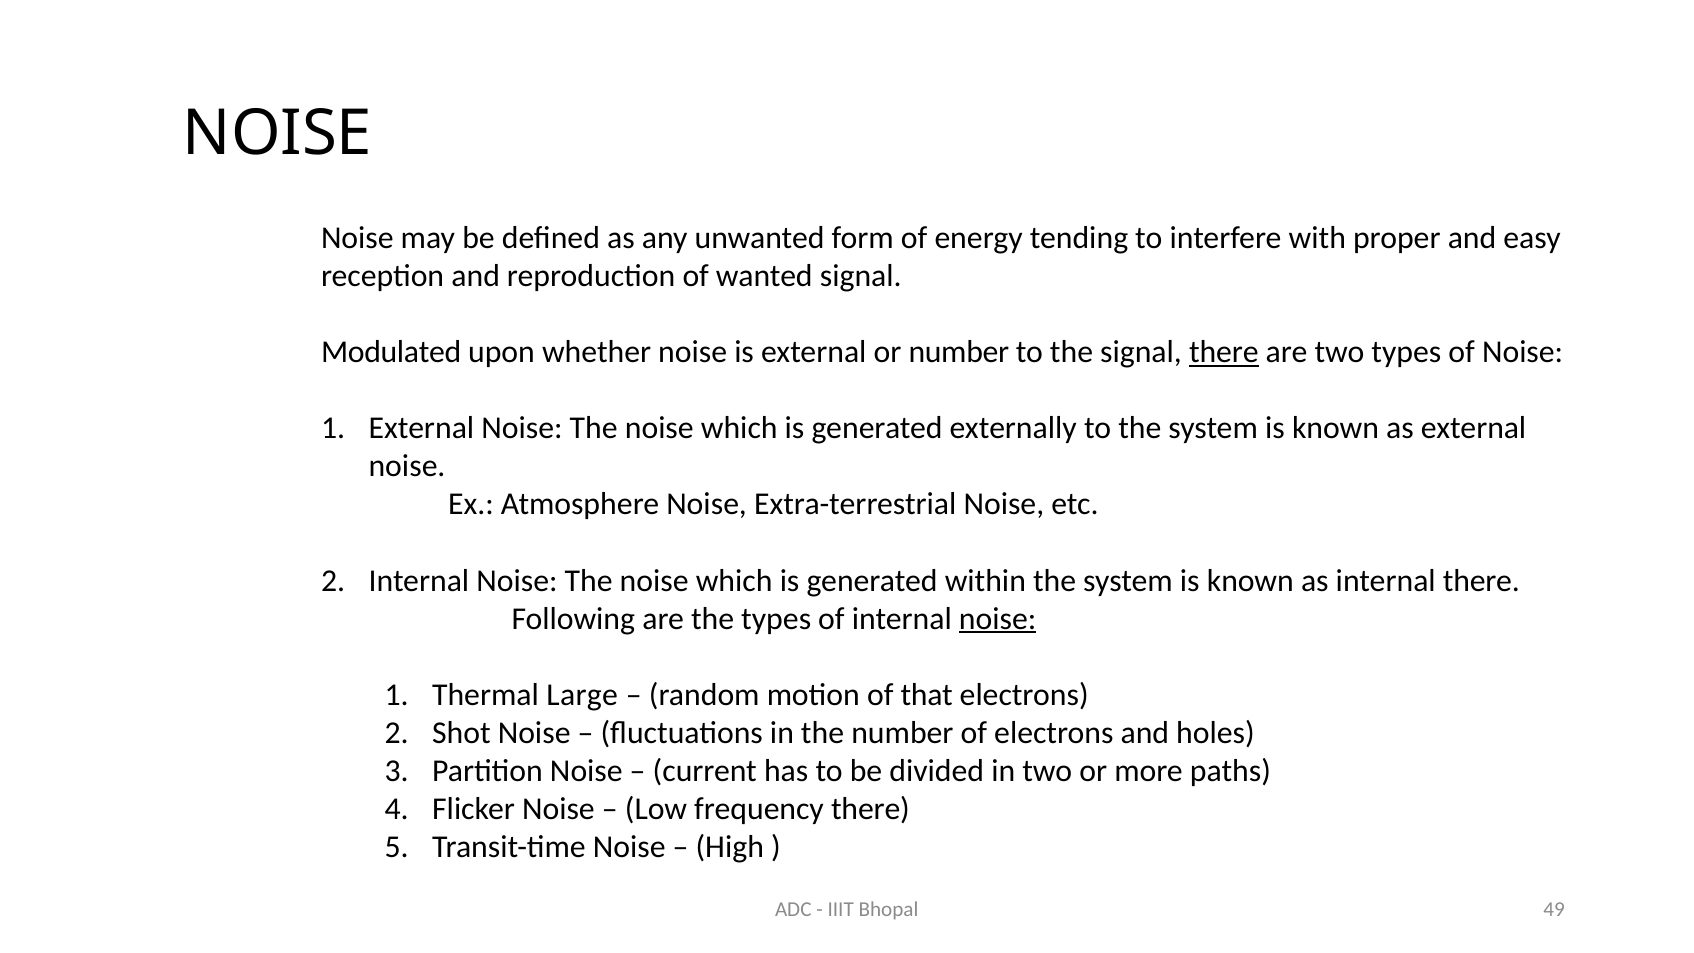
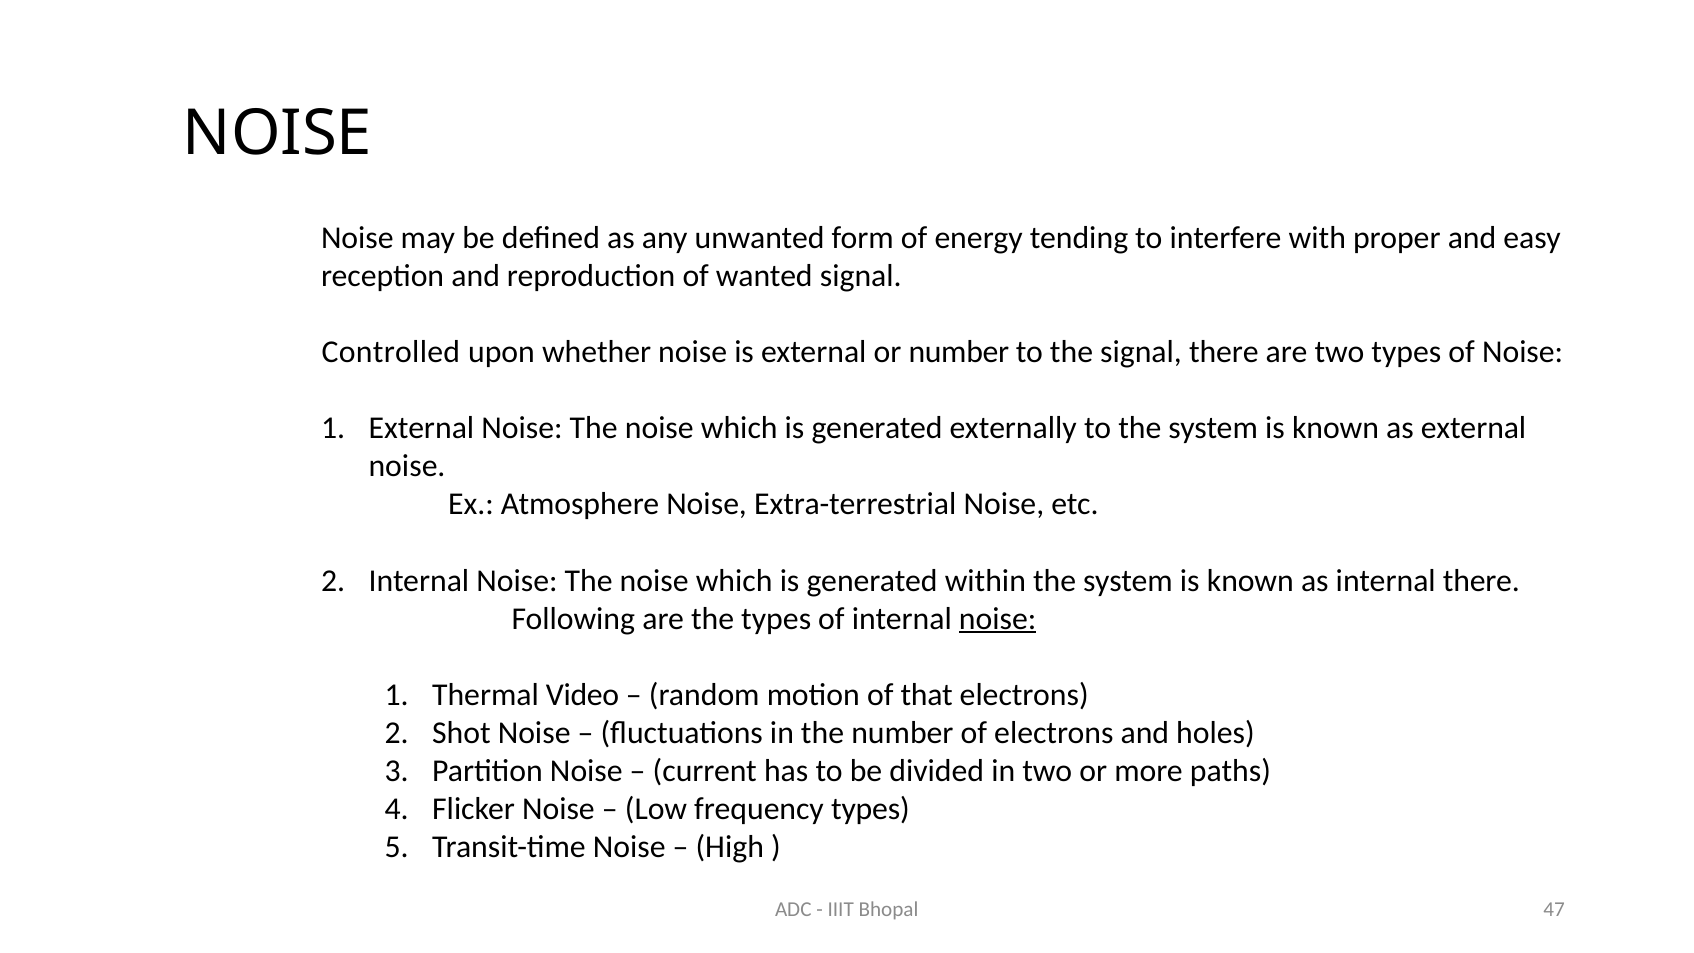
Modulated: Modulated -> Controlled (391, 352)
there underline: present -> none (1224, 352)
Large: Large -> Video (583, 695)
frequency there: there -> types (870, 809)
49: 49 -> 47 (1554, 910)
